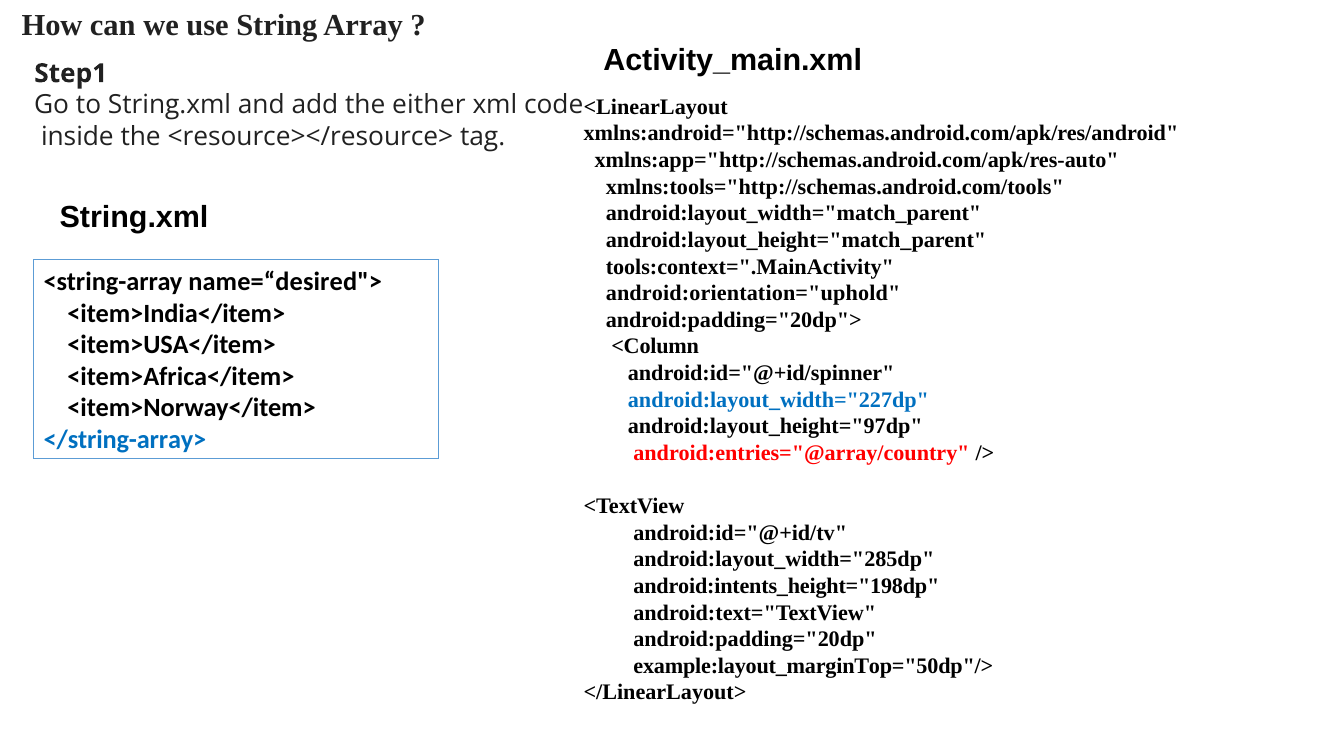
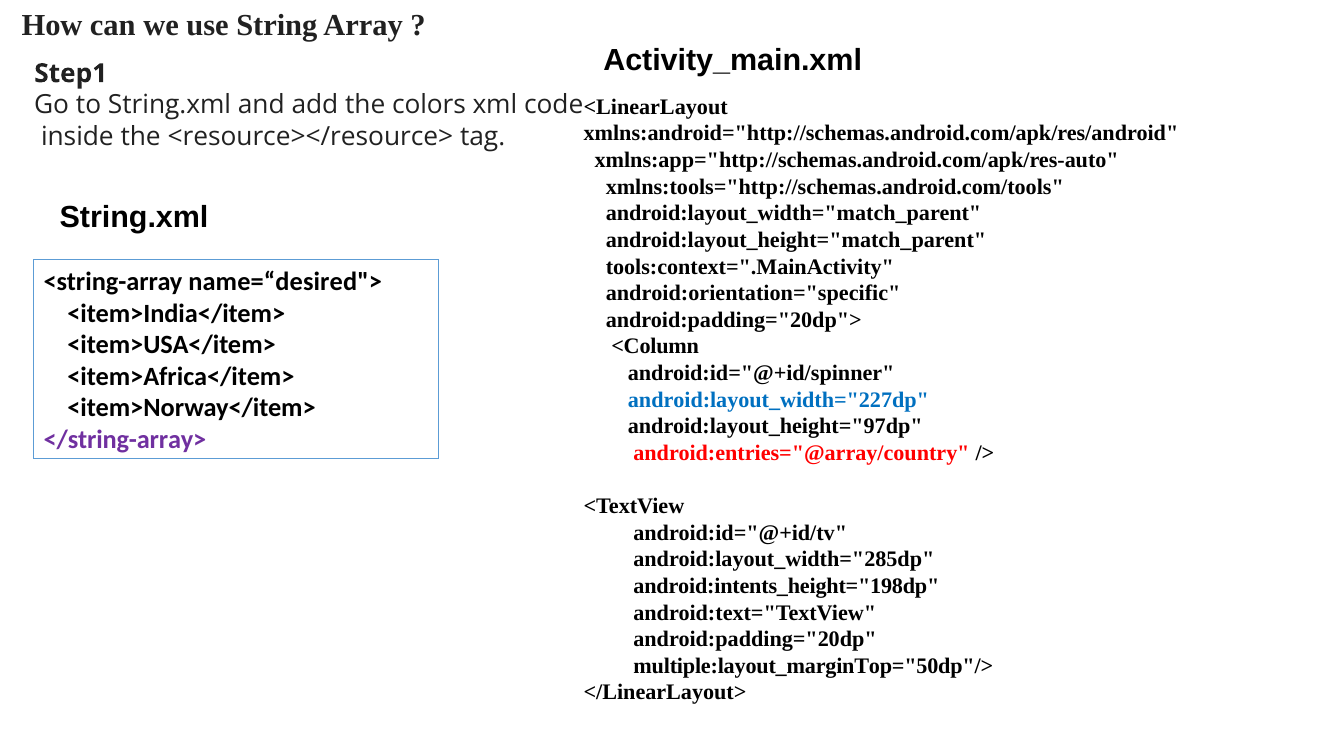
either: either -> colors (429, 105)
android:orientation="uphold: android:orientation="uphold -> android:orientation="specific (753, 293)
</string-array> colour: blue -> purple (125, 440)
example:layout_marginTop="50dp"/>: example:layout_marginTop="50dp"/> -> multiple:layout_marginTop="50dp"/> (813, 666)
